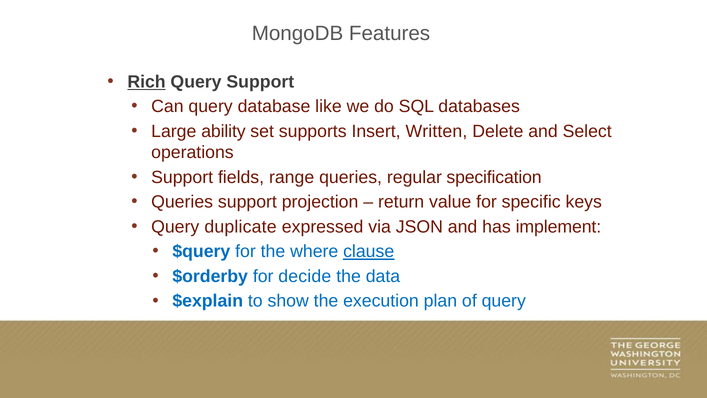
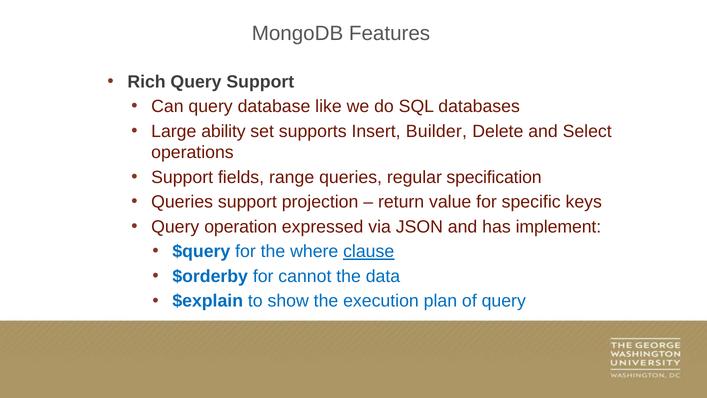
Rich underline: present -> none (147, 82)
Written: Written -> Builder (436, 131)
duplicate: duplicate -> operation (241, 227)
decide: decide -> cannot (305, 276)
